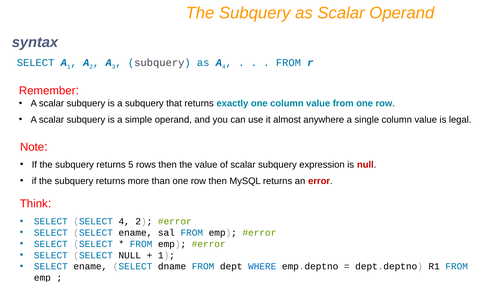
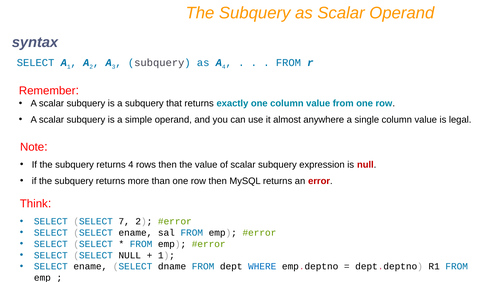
returns 5: 5 -> 4 (131, 165)
SELECT 4: 4 -> 7 (124, 221)
